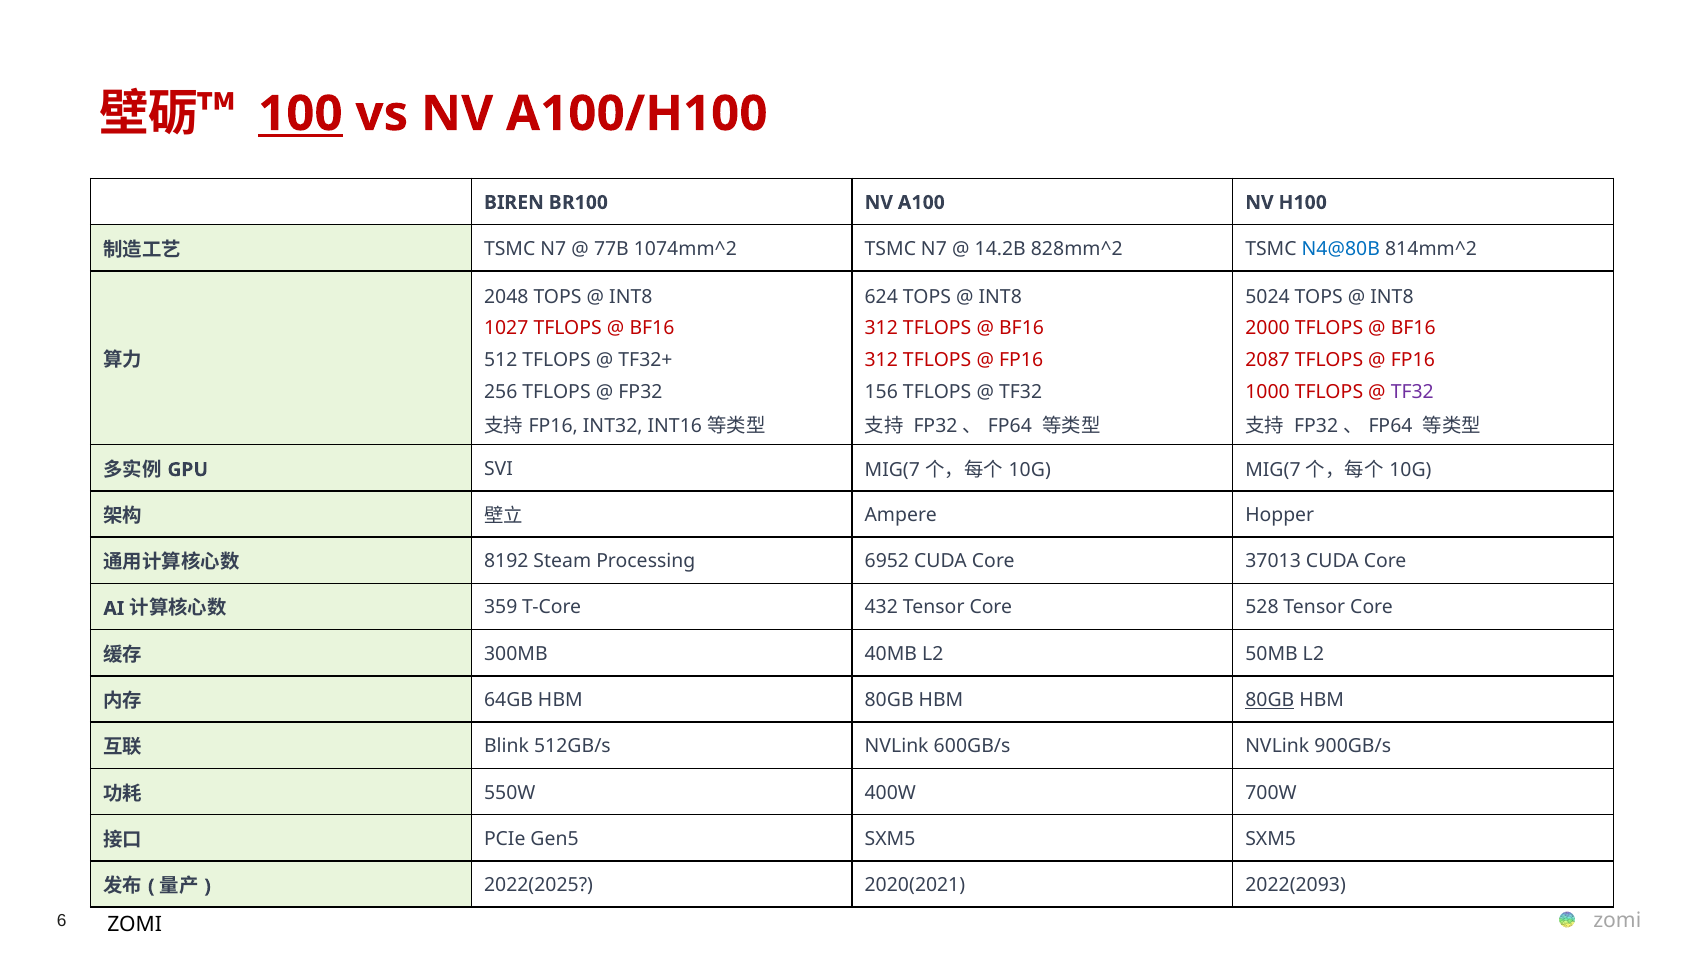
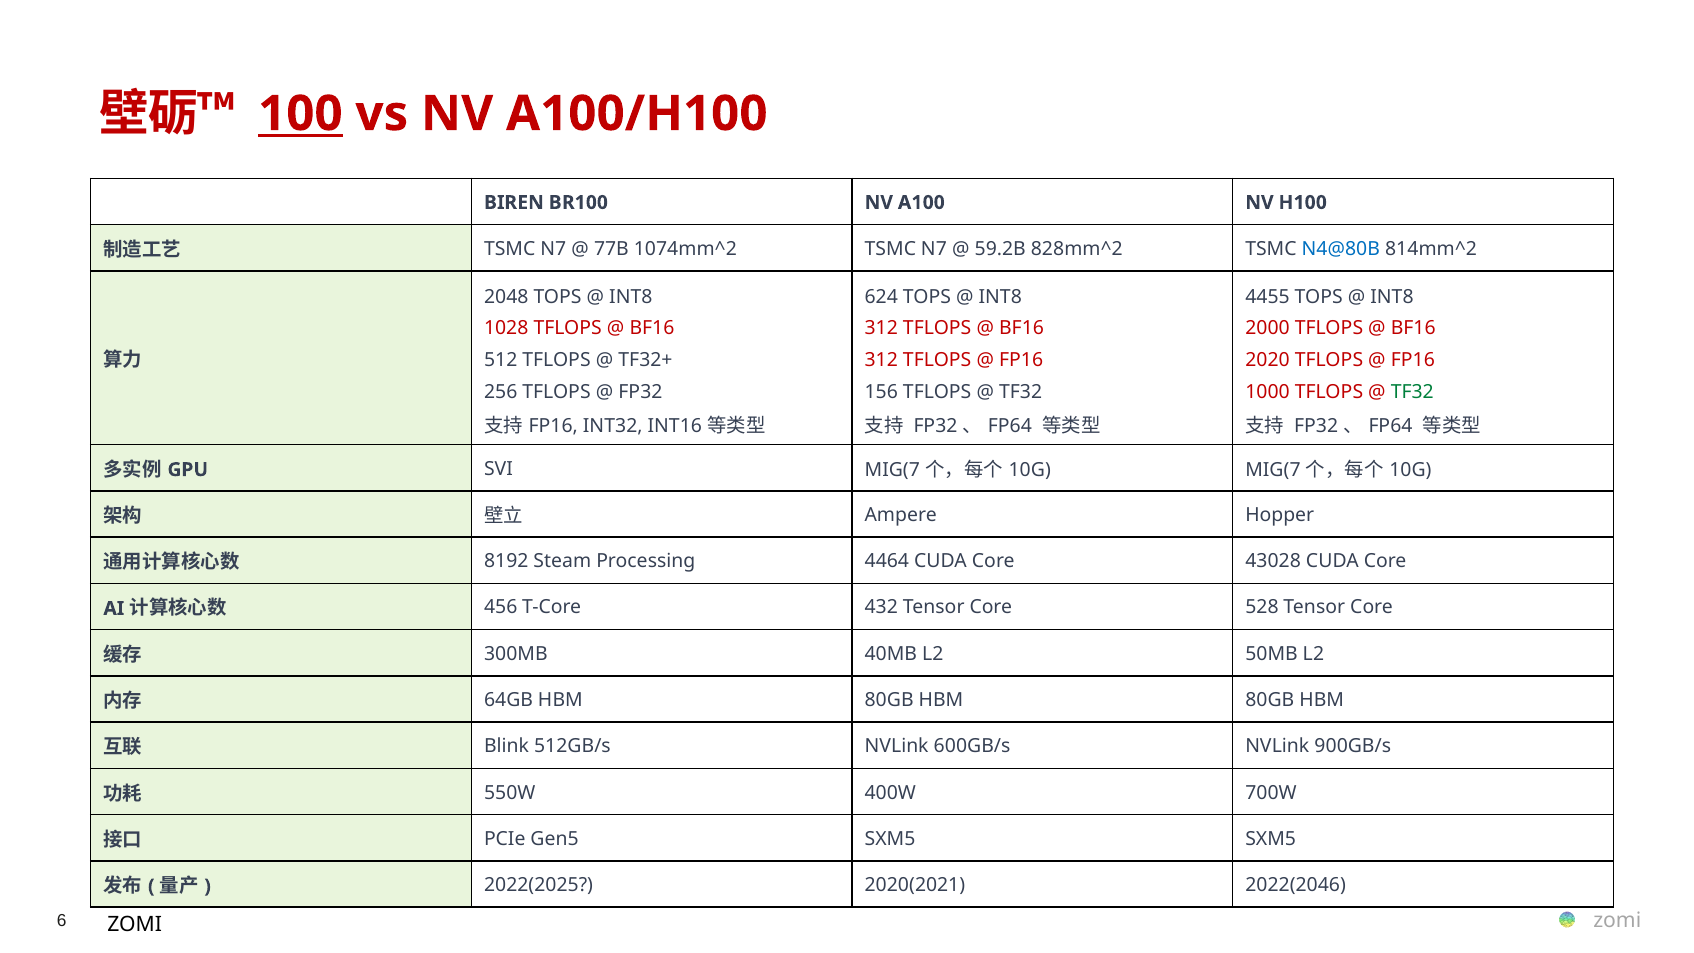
14.2B: 14.2B -> 59.2B (1000, 249)
5024: 5024 -> 4455 (1268, 297)
1027: 1027 -> 1028 (506, 328)
2087: 2087 -> 2020 (1268, 360)
TF32 colour: purple -> green (1412, 392)
6952: 6952 -> 4464 (887, 561)
37013: 37013 -> 43028 (1273, 561)
359: 359 -> 456 (501, 607)
80GB underline: present -> none (1270, 700)
2022(2093: 2022(2093 -> 2022(2046 (1296, 885)
